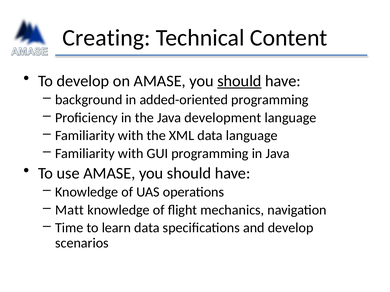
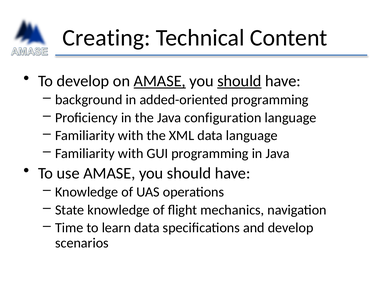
AMASE underline: none -> present (160, 81)
development: development -> configuration (223, 118)
Matt: Matt -> State (70, 210)
